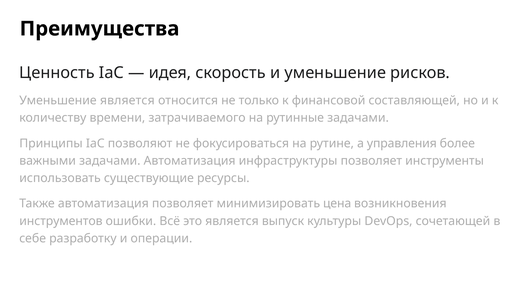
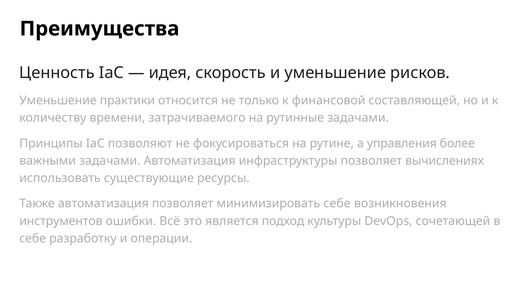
Уменьшение является: является -> практики (127, 101)
инструменты: инструменты -> вычислениях (445, 161)
минимизировать цена: цена -> себе (337, 204)
выпуск: выпуск -> подход (283, 221)
